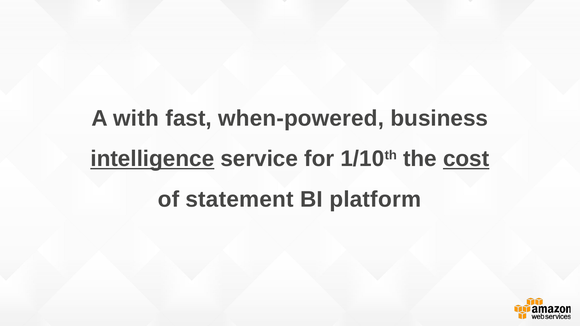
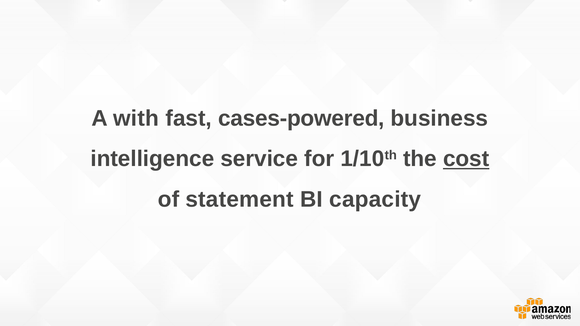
when-powered: when-powered -> cases-powered (301, 118)
intelligence underline: present -> none (152, 159)
platform: platform -> capacity (375, 200)
